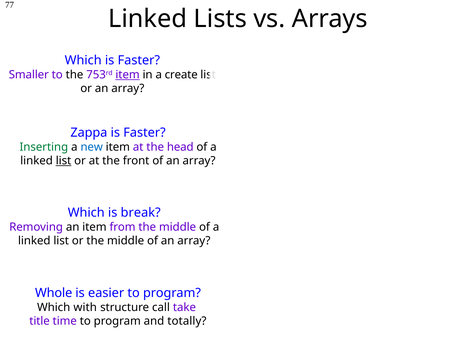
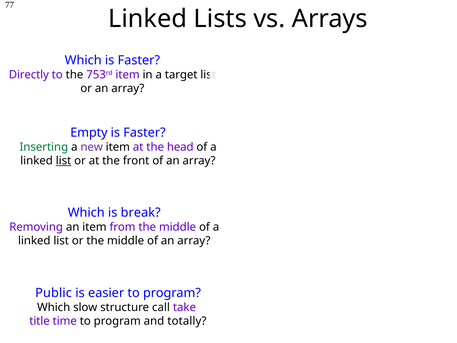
Smaller: Smaller -> Directly (29, 75)
item underline: present -> none (128, 75)
create: create -> target (181, 75)
Zappa: Zappa -> Empty (89, 133)
new colour: blue -> purple (92, 147)
Whole: Whole -> Public (54, 293)
Which with: with -> slow (85, 307)
